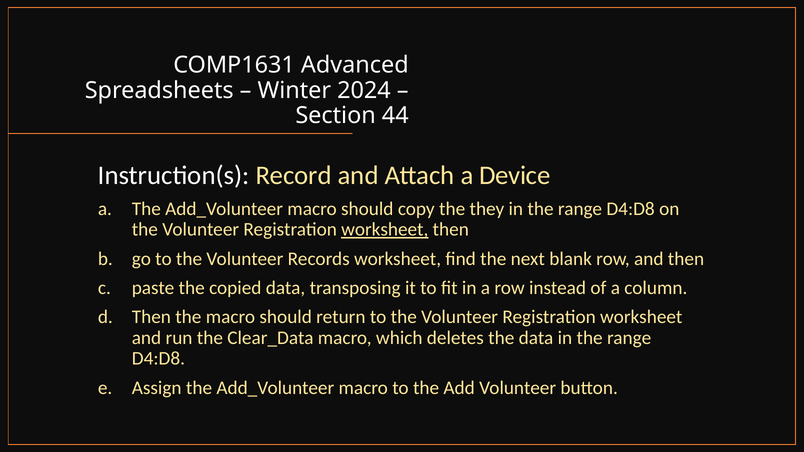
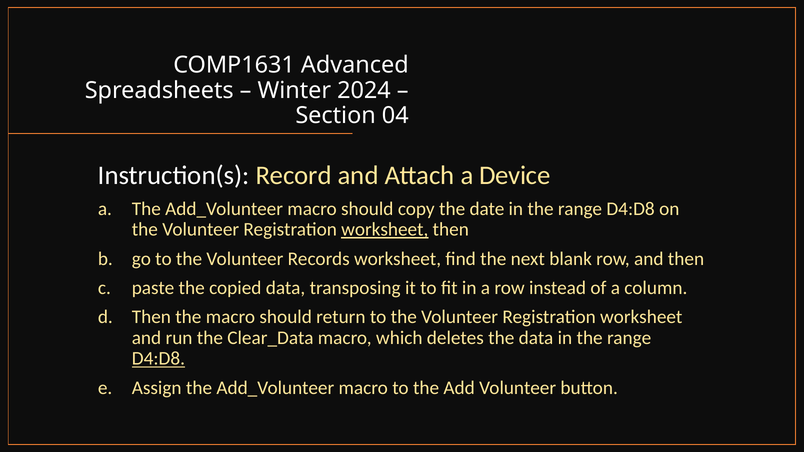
44: 44 -> 04 (395, 116)
they: they -> date (487, 209)
D4:D8 underline: none -> present (158, 359)
